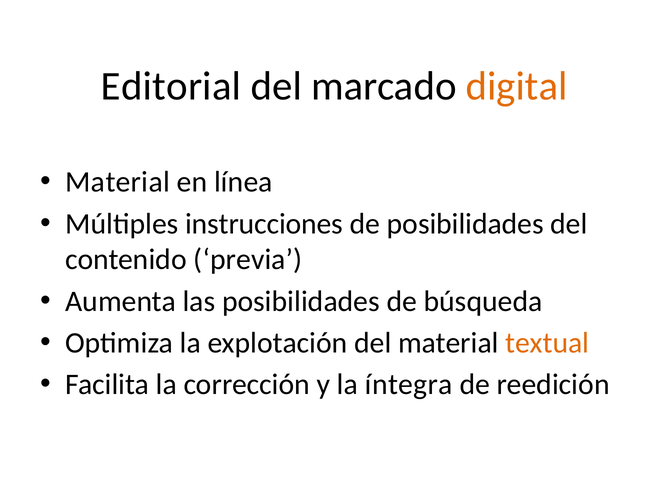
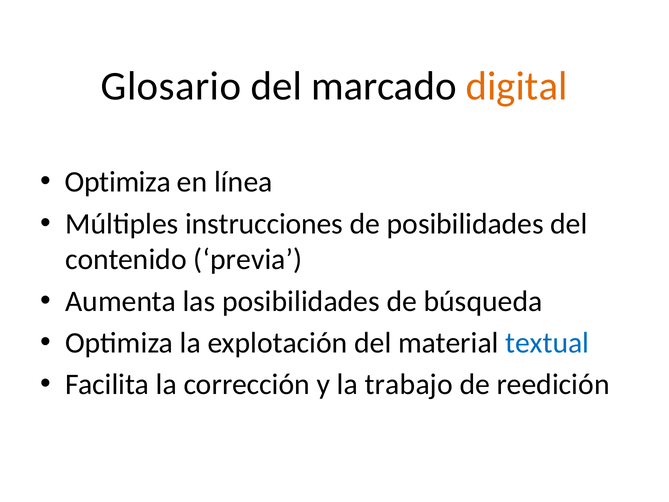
Editorial: Editorial -> Glosario (171, 86)
Material: Material -> Optimiza (118, 182)
textual colour: orange -> blue (547, 343)
íntegra: íntegra -> trabajo (409, 384)
